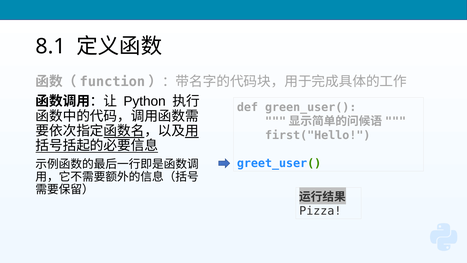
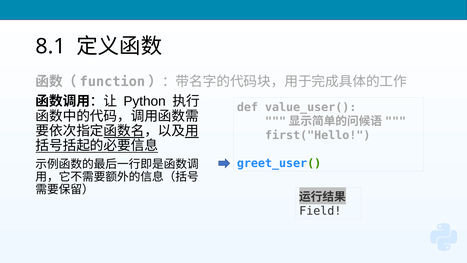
green_user(: green_user( -> value_user( (311, 107)
Pizza: Pizza -> Field (320, 211)
